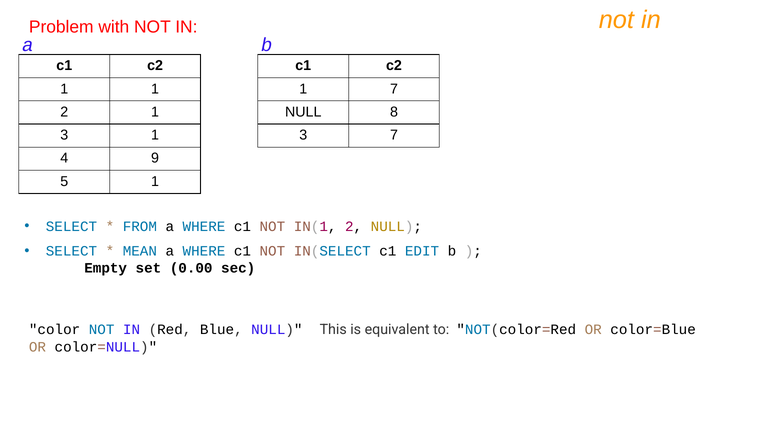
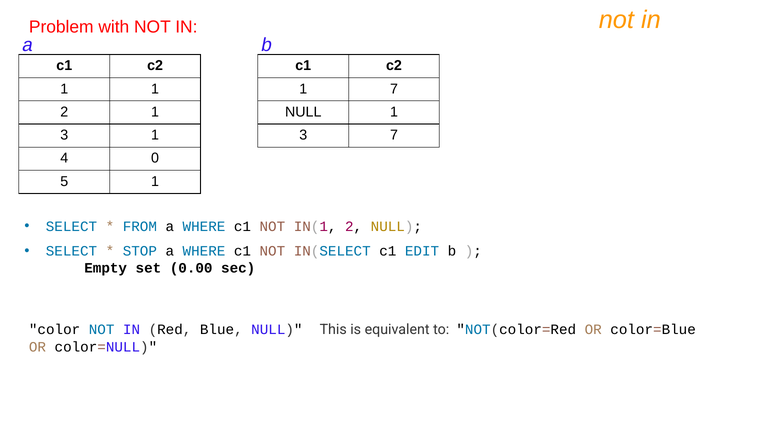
NULL 8: 8 -> 1 (394, 112)
9: 9 -> 0 (155, 158)
MEAN: MEAN -> STOP (140, 251)
